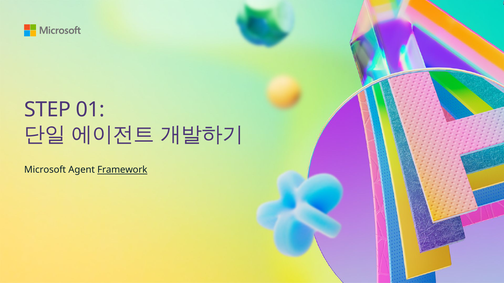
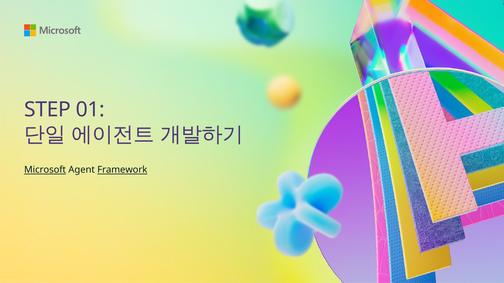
Microsoft underline: none -> present (45, 170)
